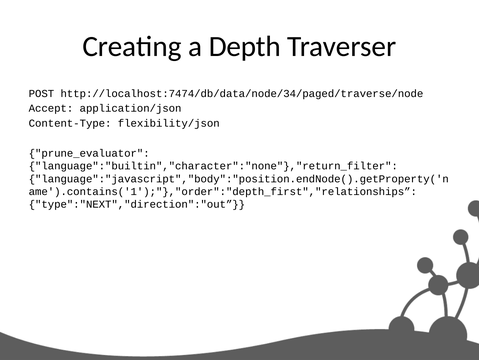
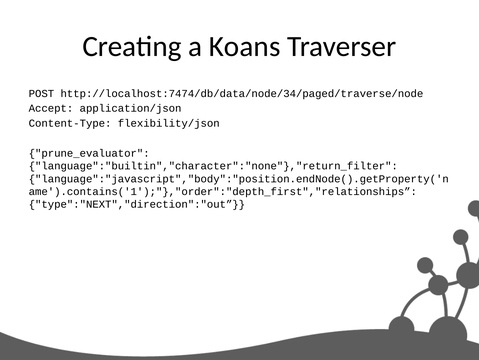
Depth: Depth -> Koans (245, 46)
